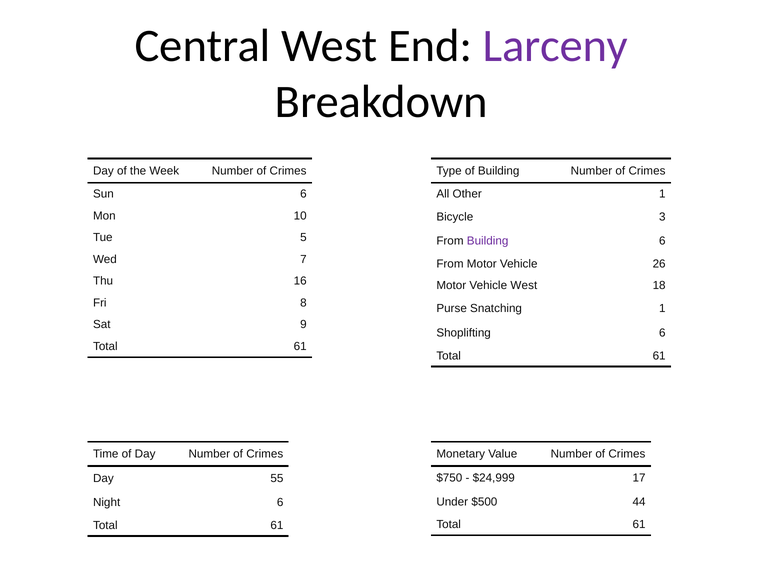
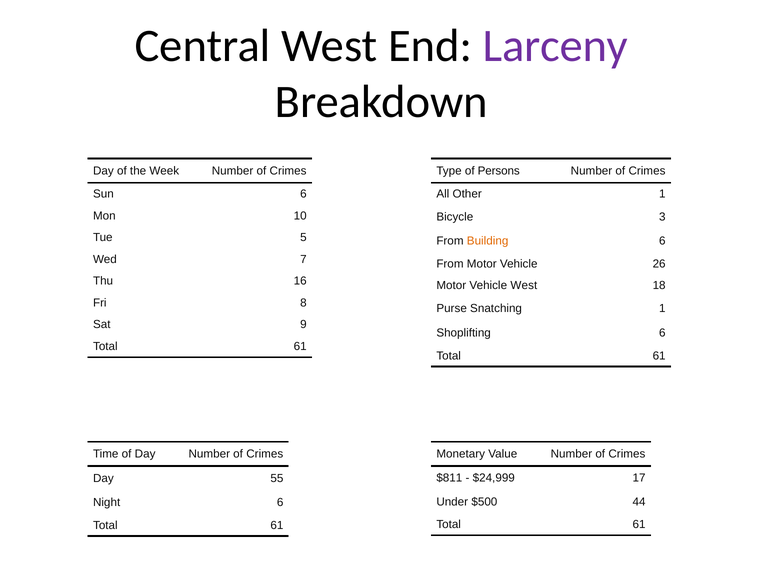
of Building: Building -> Persons (499, 171)
Building colour: purple -> orange (488, 241)
$750: $750 -> $811 (449, 478)
